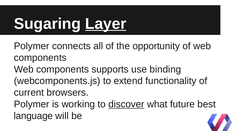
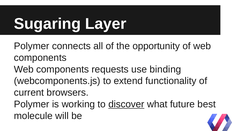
Layer underline: present -> none (106, 24)
supports: supports -> requests (110, 69)
language: language -> molecule (33, 115)
